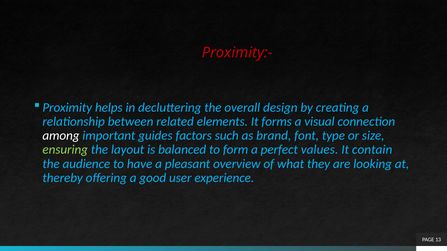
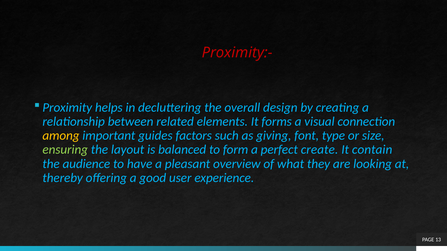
among colour: white -> yellow (61, 136)
brand: brand -> giving (274, 136)
values: values -> create (320, 150)
